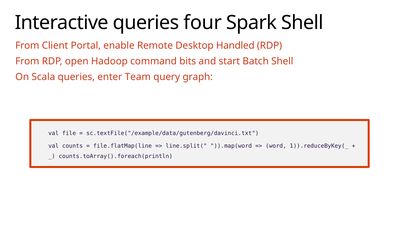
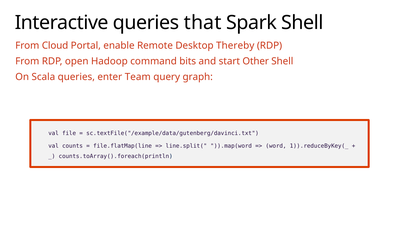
four: four -> that (203, 23)
Client: Client -> Cloud (55, 46)
Handled: Handled -> Thereby (235, 46)
Batch: Batch -> Other (256, 61)
